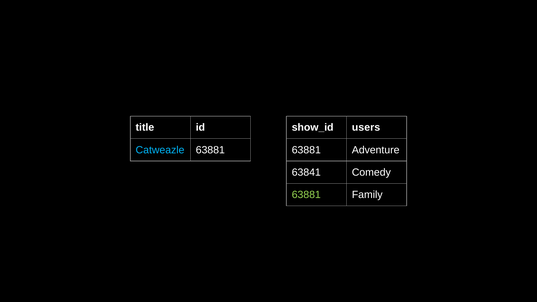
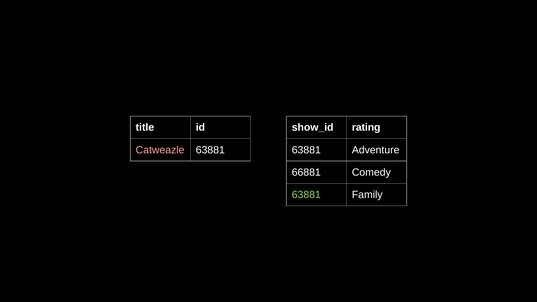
users: users -> rating (366, 128)
Catweazle colour: light blue -> pink (160, 150)
63841: 63841 -> 66881 (306, 172)
